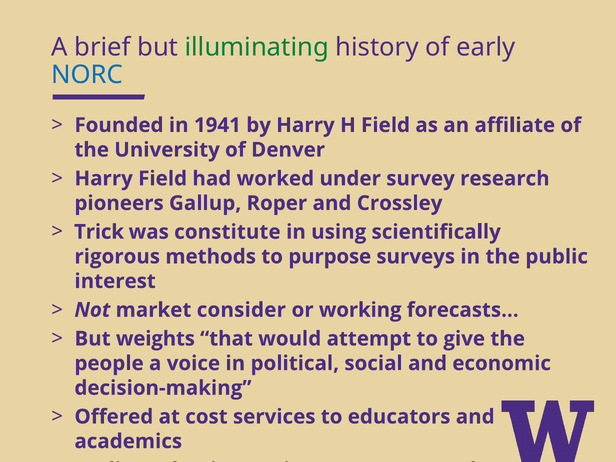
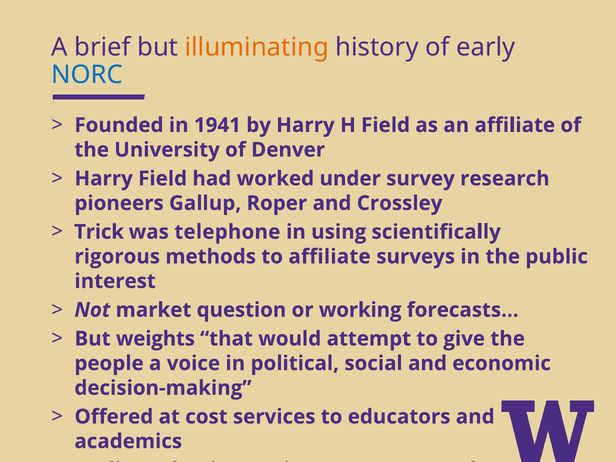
illuminating colour: green -> orange (257, 47)
constitute: constitute -> telephone (227, 232)
to purpose: purpose -> affiliate (330, 257)
consider: consider -> question (241, 310)
